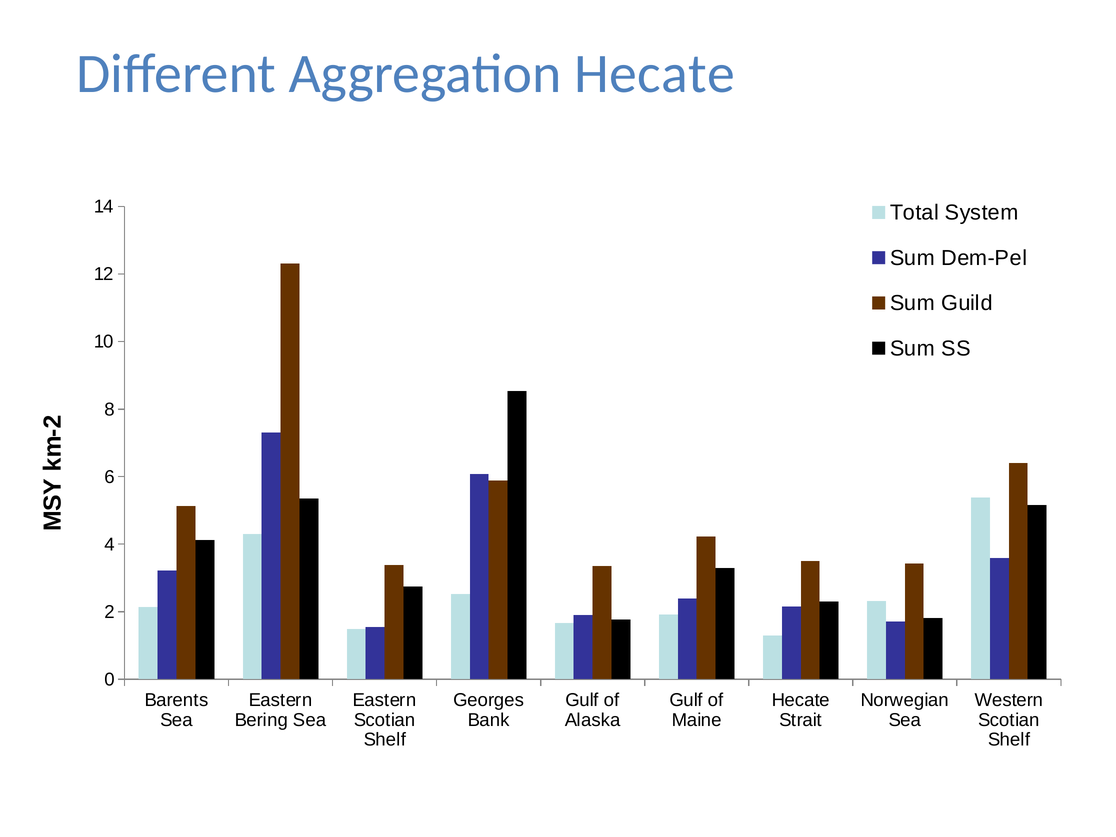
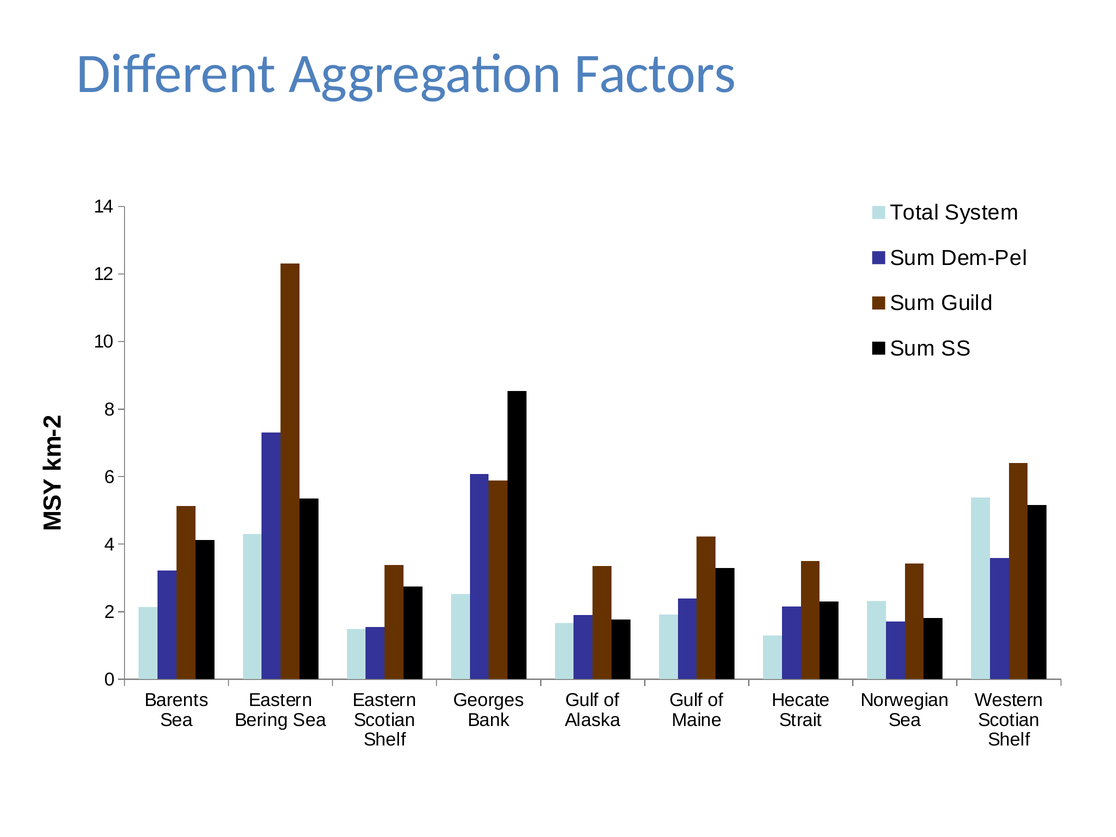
Aggregation Hecate: Hecate -> Factors (655, 74)
